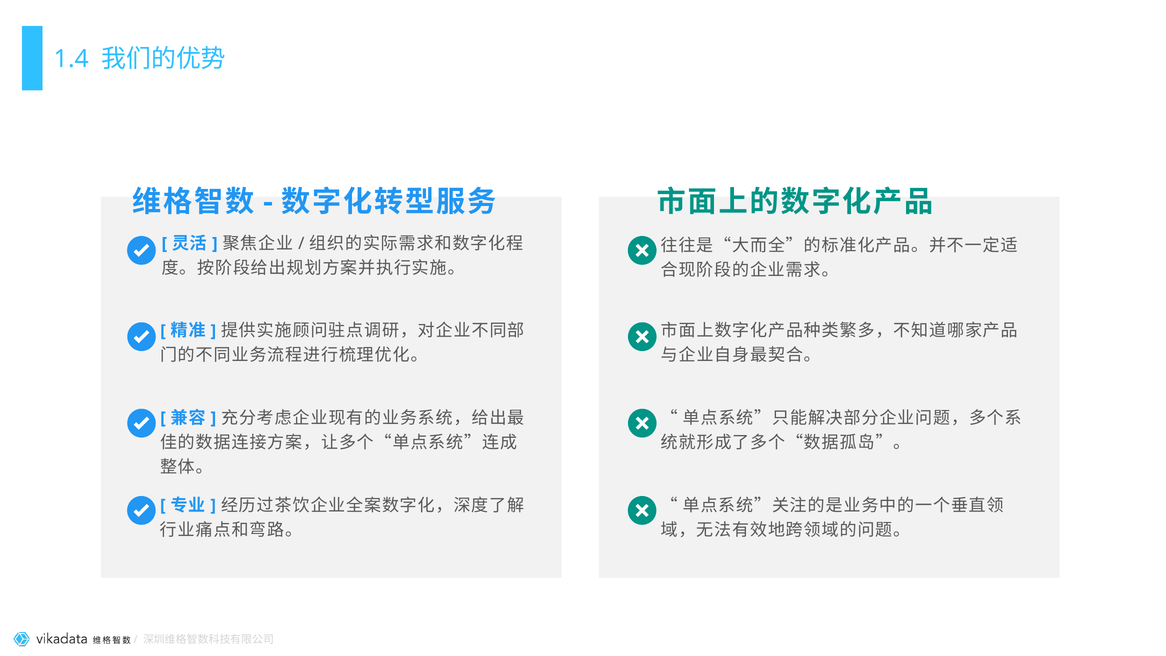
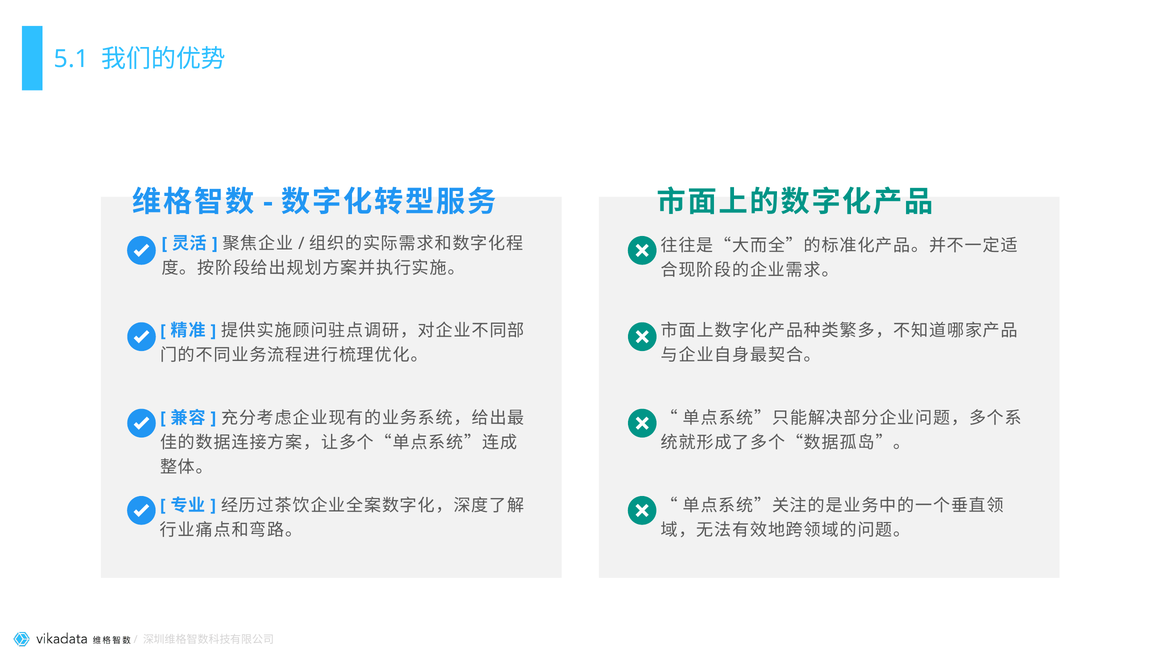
1.4: 1.4 -> 5.1 (71, 59)
